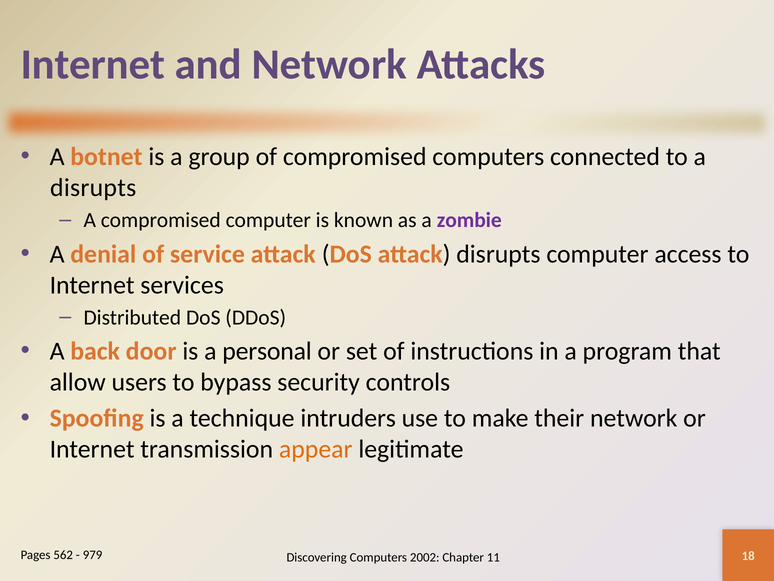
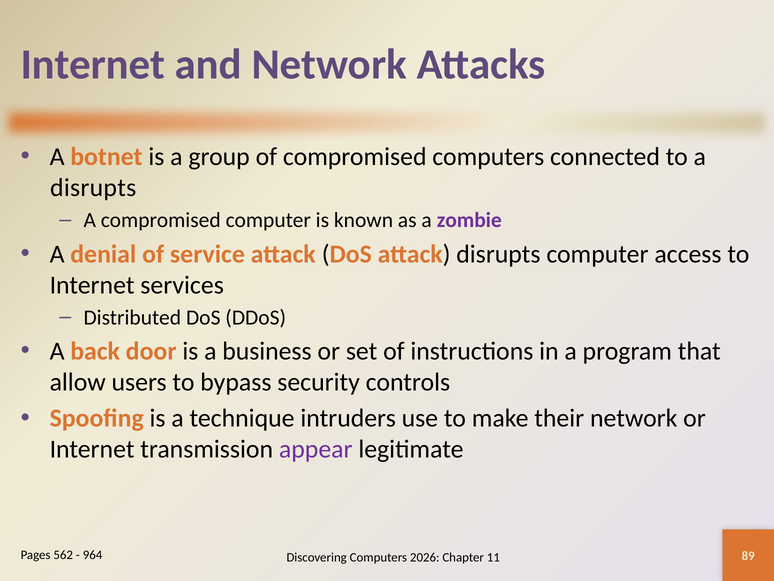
personal: personal -> business (267, 351)
appear colour: orange -> purple (316, 449)
979: 979 -> 964 (93, 554)
2002: 2002 -> 2026 (425, 557)
18: 18 -> 89 (748, 555)
